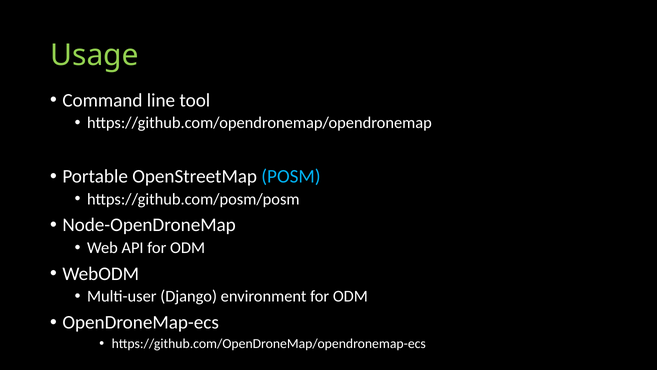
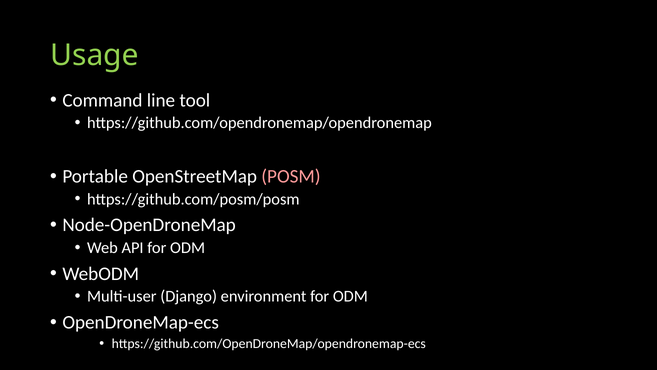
POSM colour: light blue -> pink (291, 176)
